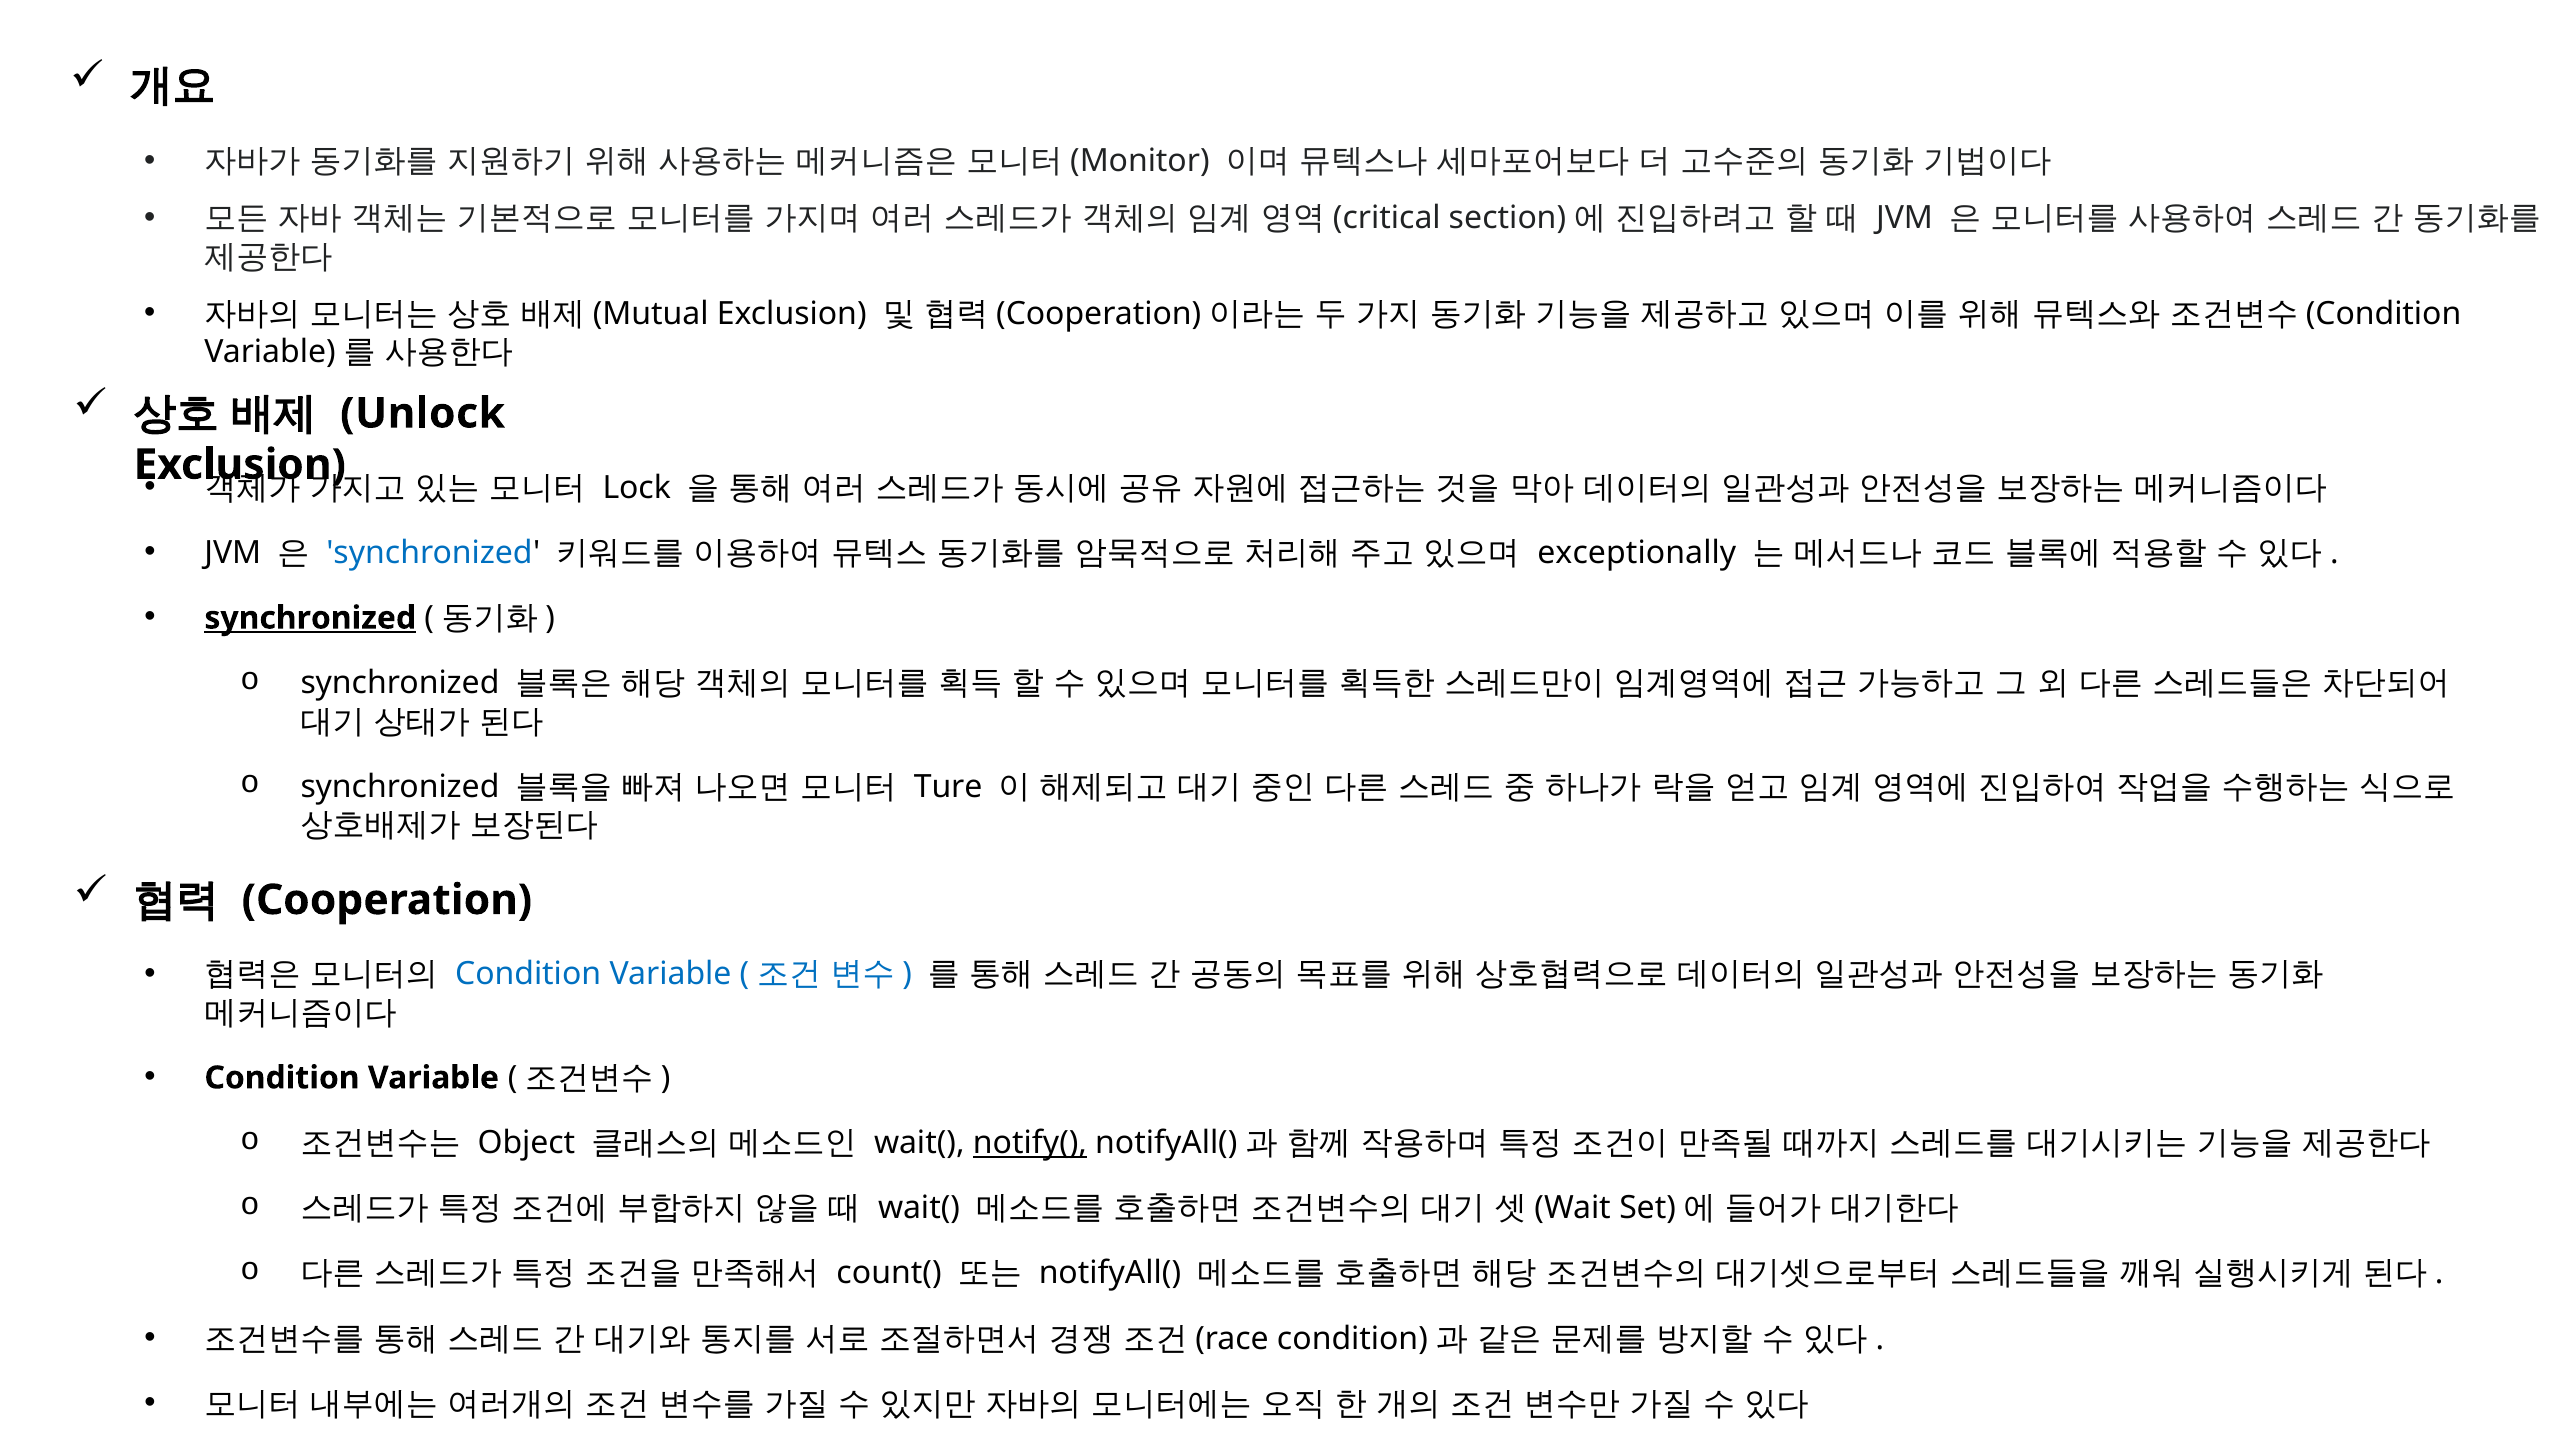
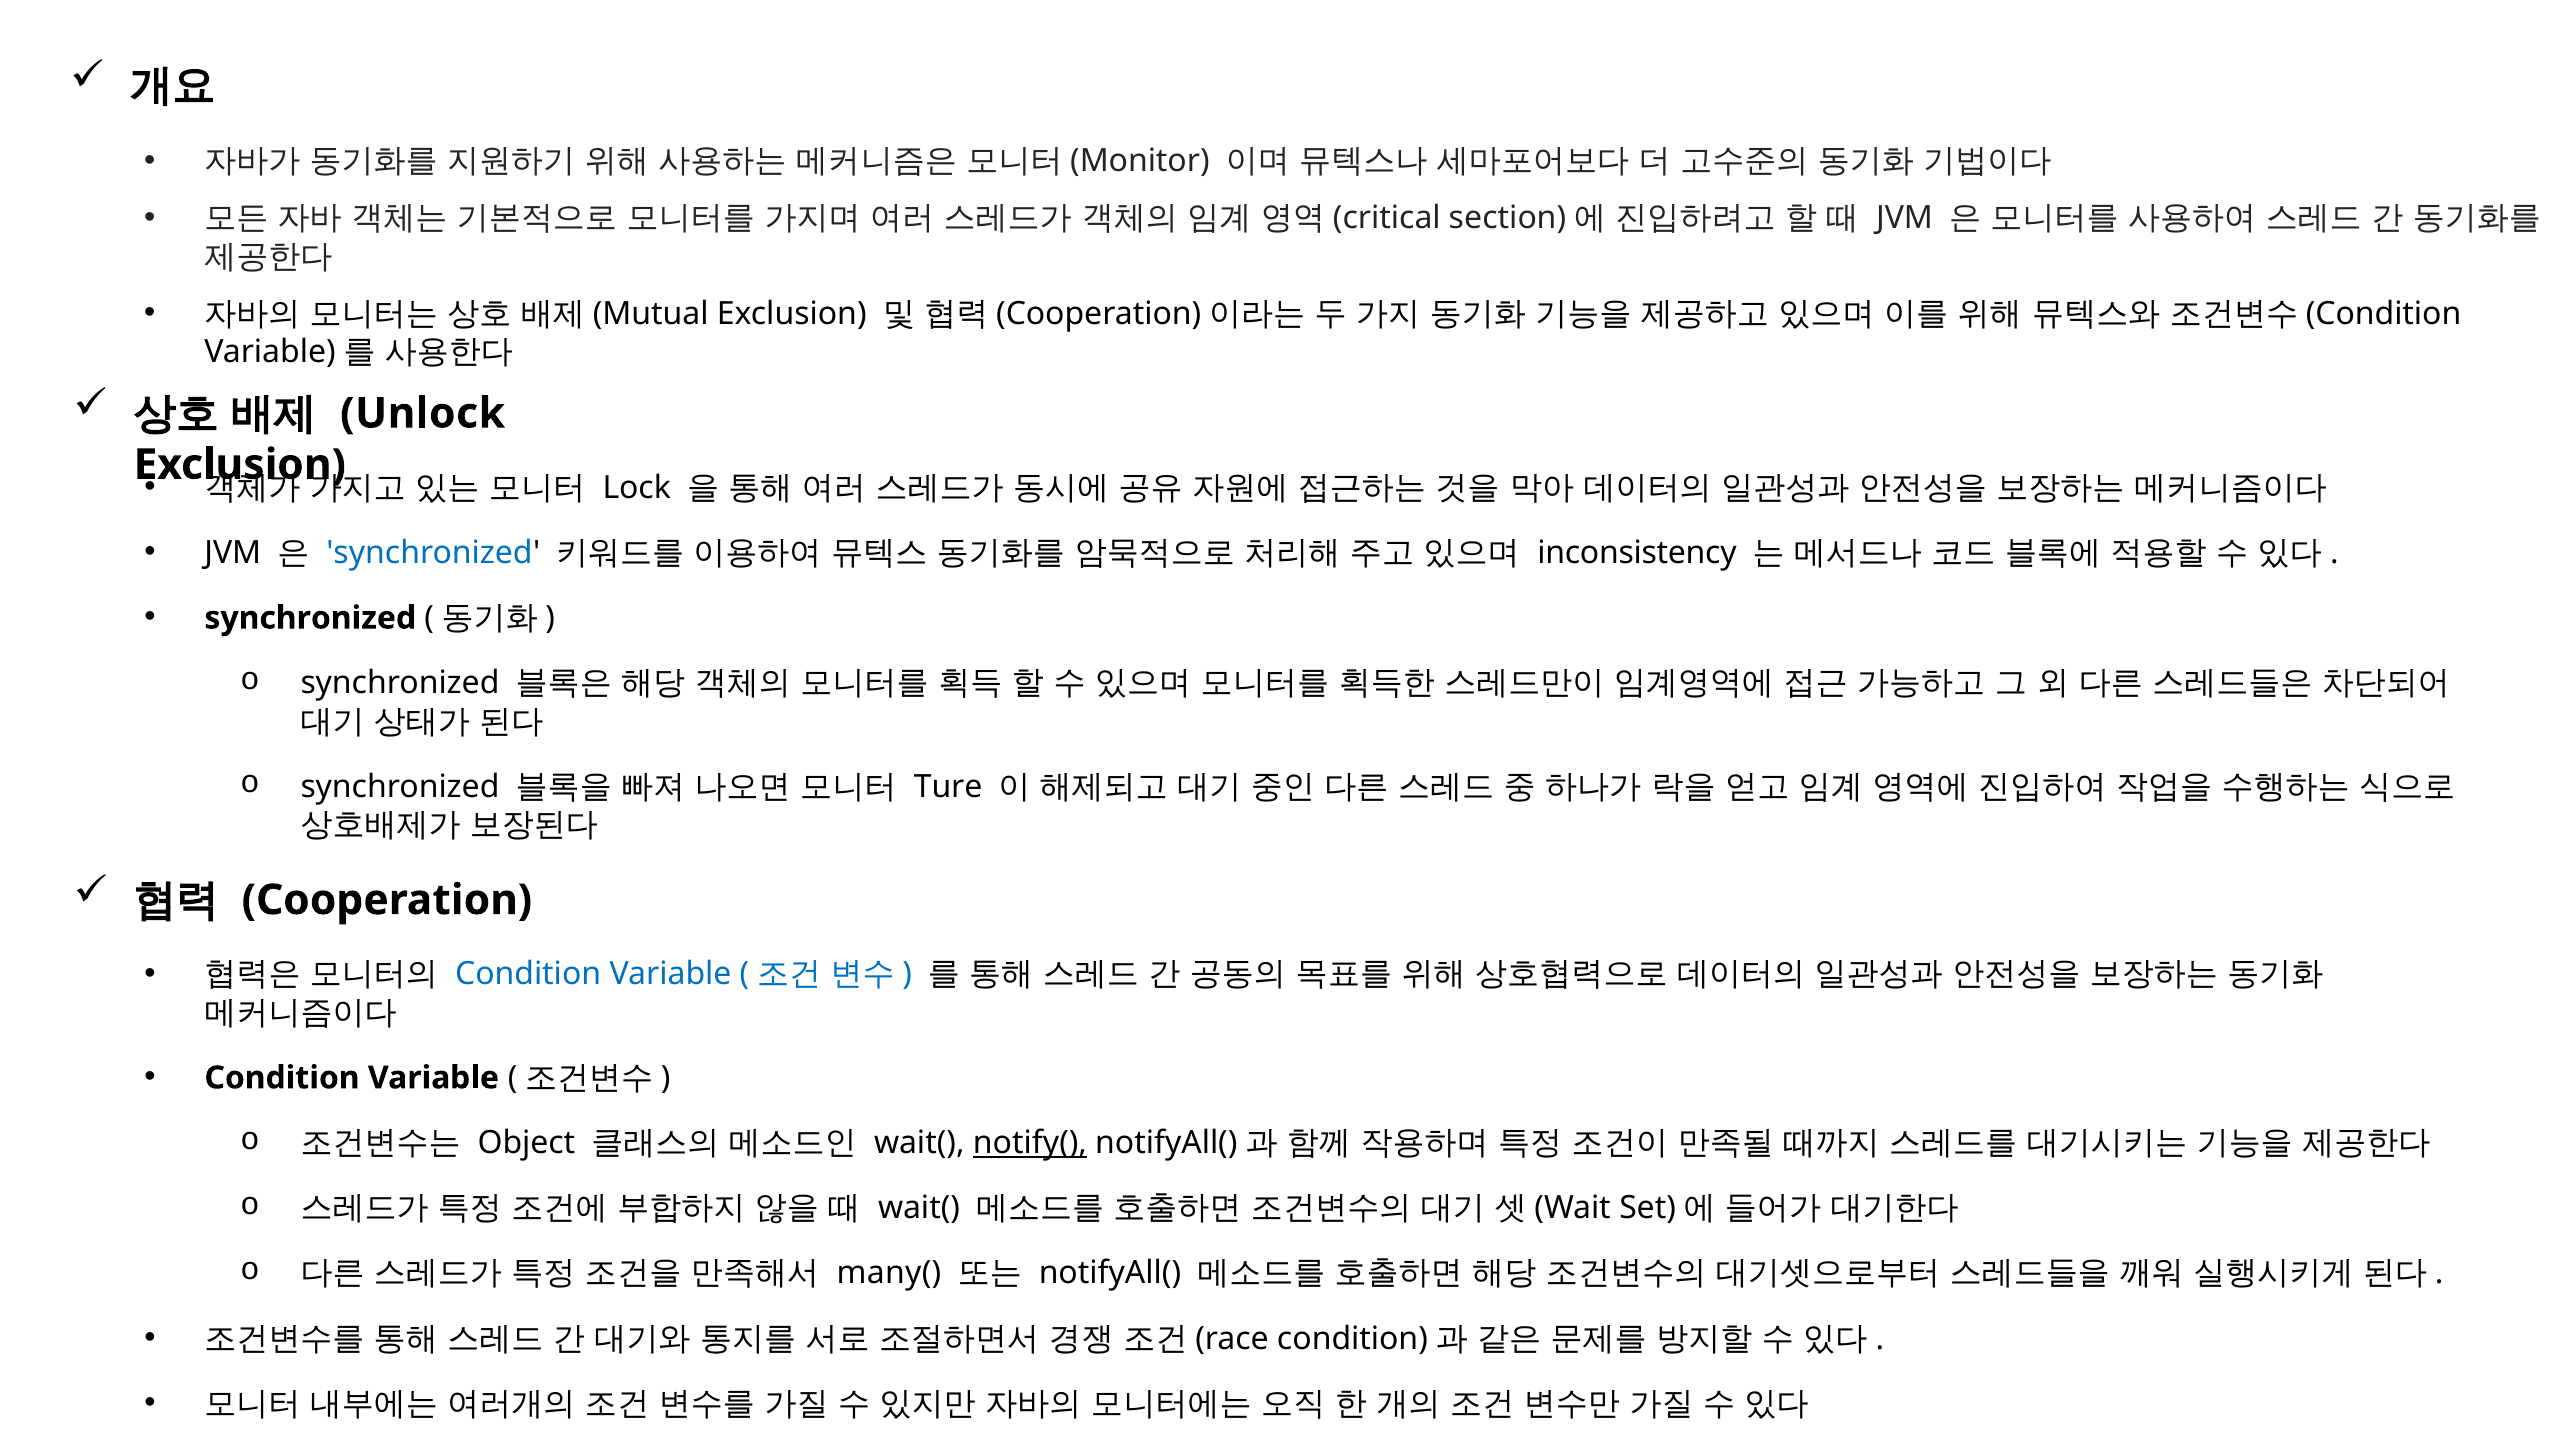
exceptionally: exceptionally -> inconsistency (1637, 553)
synchronized underline: present -> none (310, 618)
count(: count( -> many( (889, 1273)
